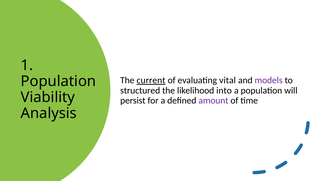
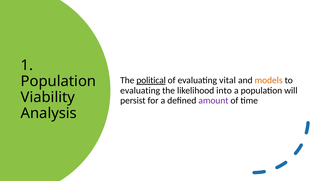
current: current -> political (151, 81)
models colour: purple -> orange (269, 81)
structured: structured -> evaluating (140, 91)
